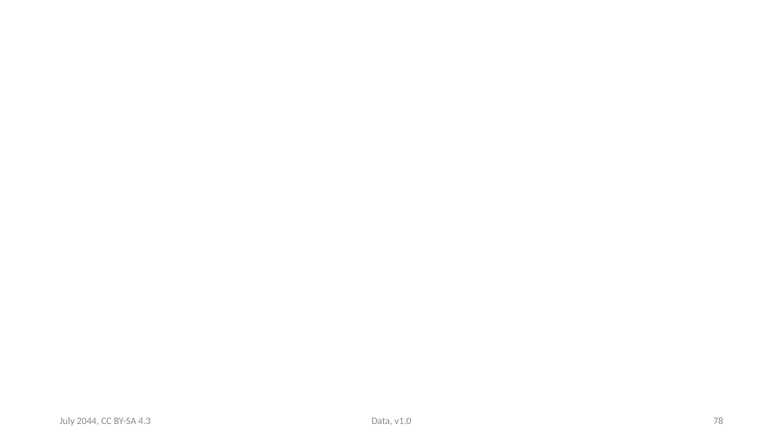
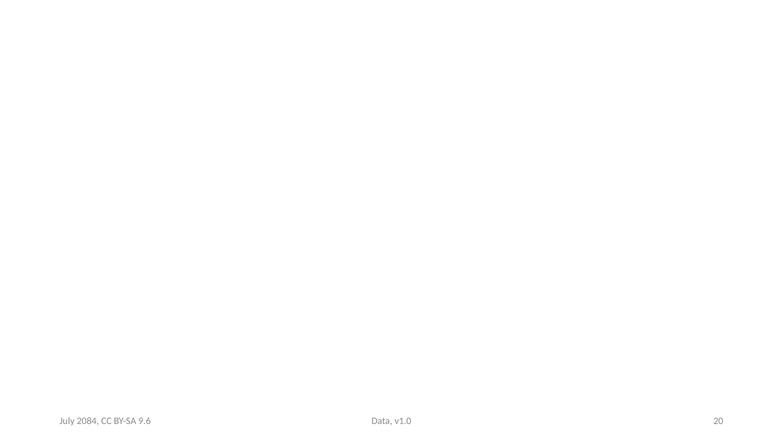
78: 78 -> 20 (718, 421)
2044: 2044 -> 2084 (88, 421)
4.3: 4.3 -> 9.6 (145, 421)
